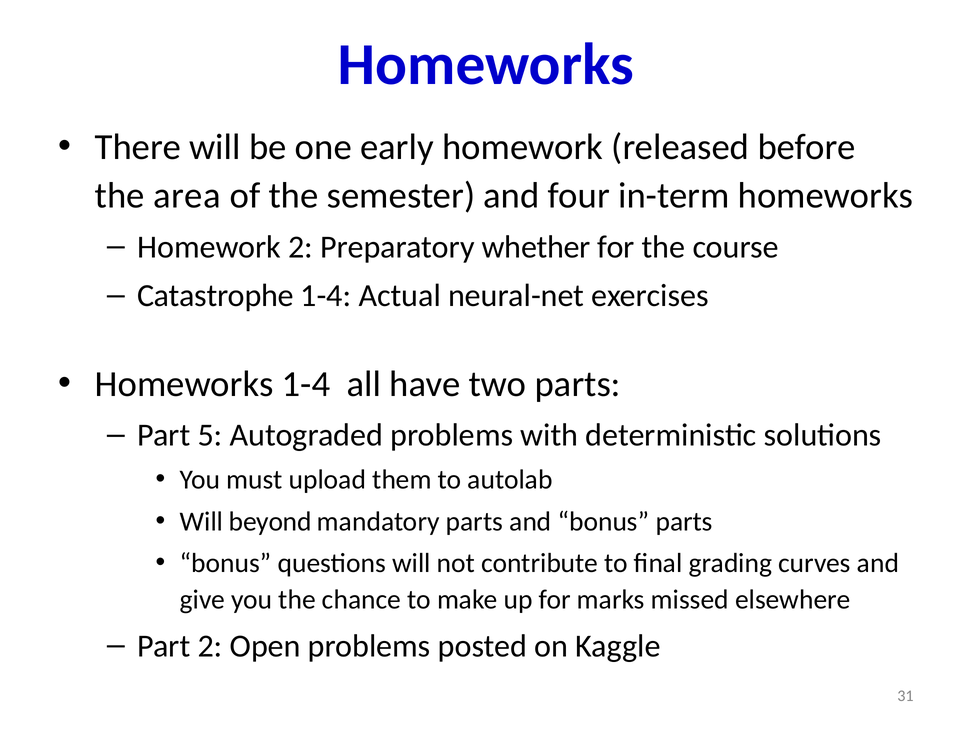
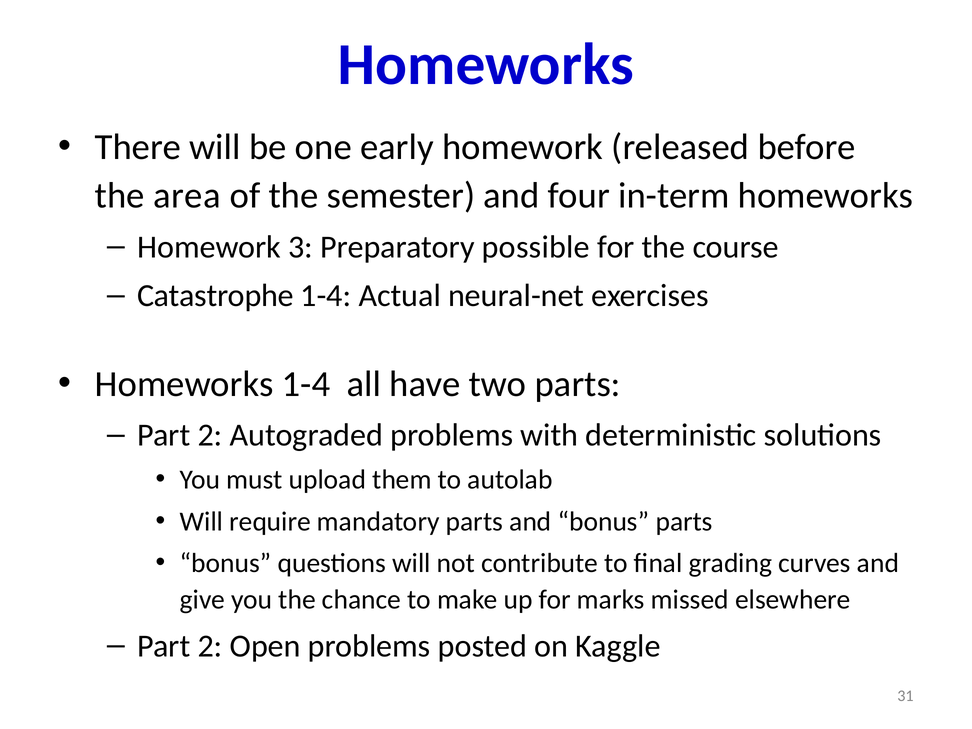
Homework 2: 2 -> 3 (301, 247)
whether: whether -> possible (536, 247)
5: 5 -> 2 (210, 435)
beyond: beyond -> require (270, 521)
